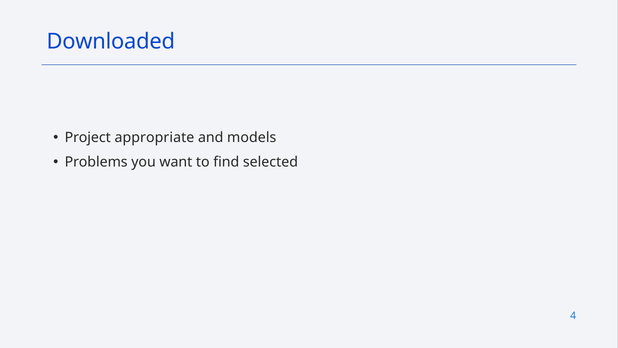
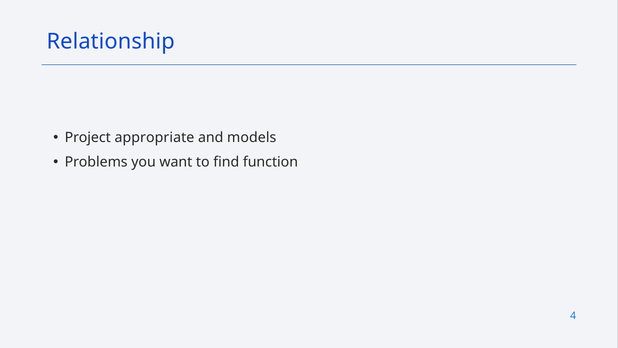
Downloaded: Downloaded -> Relationship (111, 41)
selected: selected -> function (270, 162)
